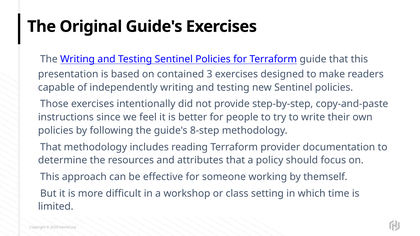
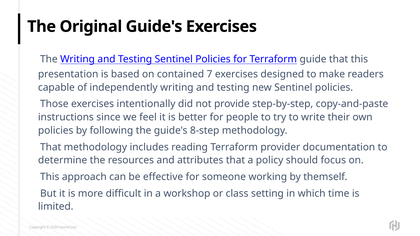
3: 3 -> 7 (210, 74)
